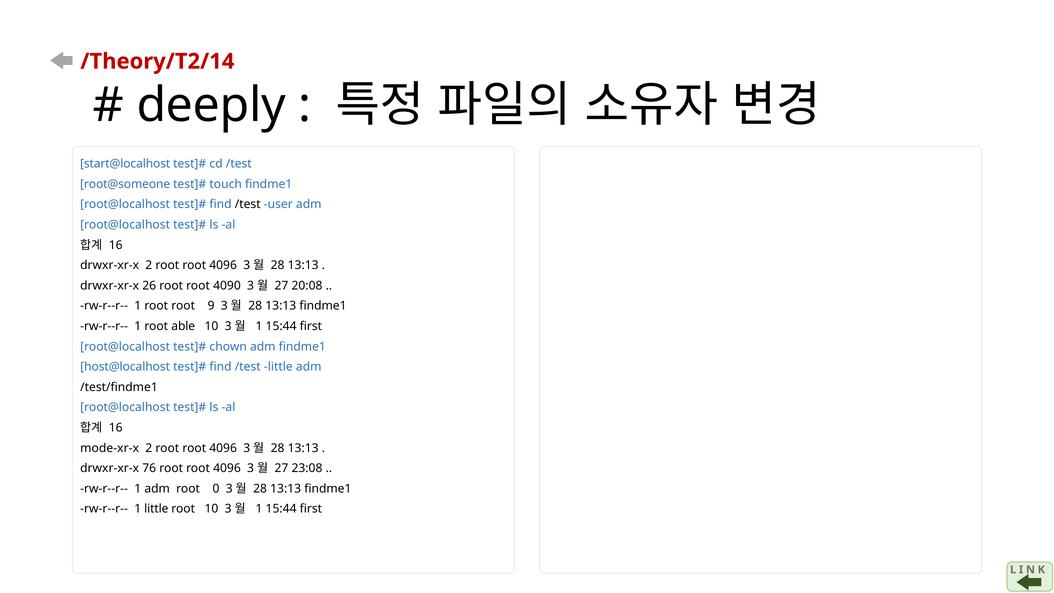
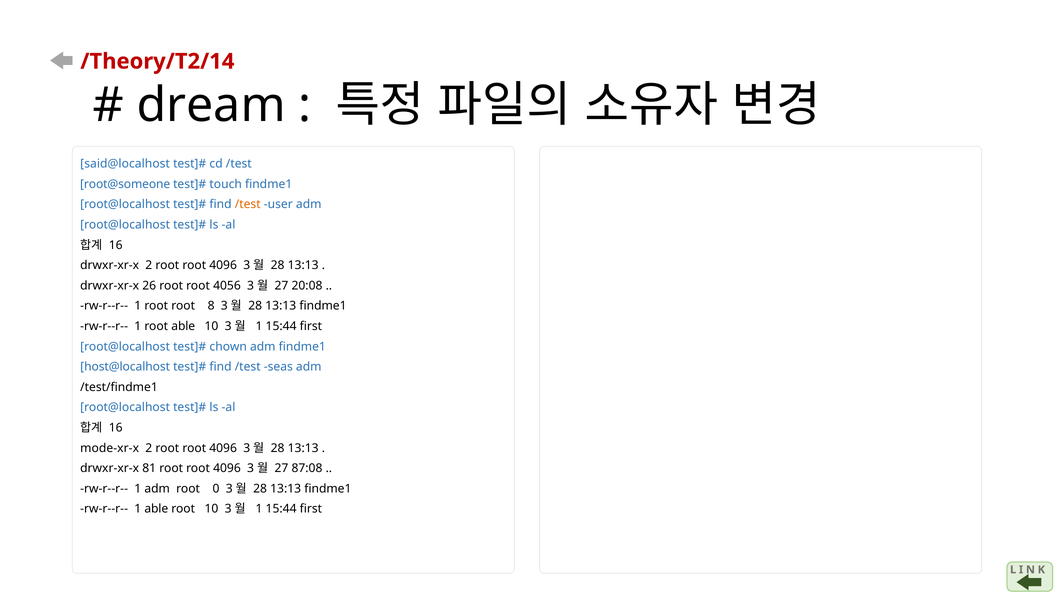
deeply: deeply -> dream (211, 105)
start@localhost: start@localhost -> said@localhost (125, 164)
/test colour: black -> orange (248, 204)
4090: 4090 -> 4056 (227, 286)
9: 9 -> 8 (211, 306)
/test little: little -> seas (278, 367)
76: 76 -> 81 (149, 468)
23:08: 23:08 -> 87:08 (307, 468)
1 little: little -> able (156, 509)
